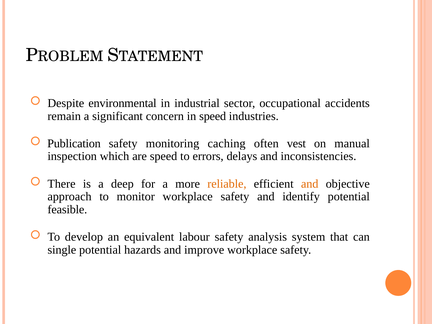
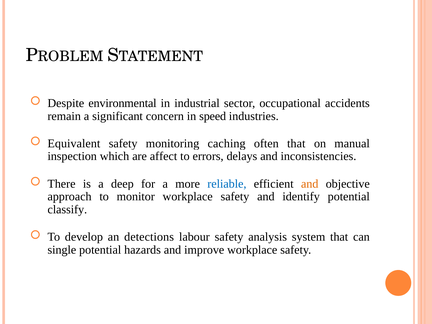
Publication: Publication -> Equivalent (74, 143)
often vest: vest -> that (296, 143)
are speed: speed -> affect (164, 156)
reliable colour: orange -> blue (227, 184)
feasible: feasible -> classify (67, 210)
equivalent: equivalent -> detections (149, 237)
